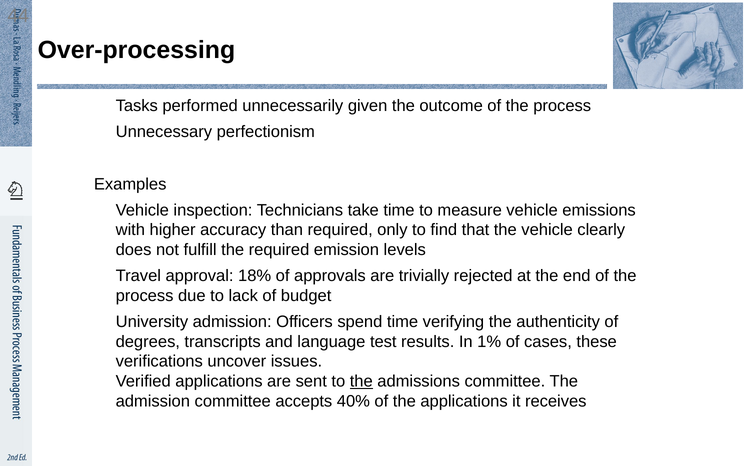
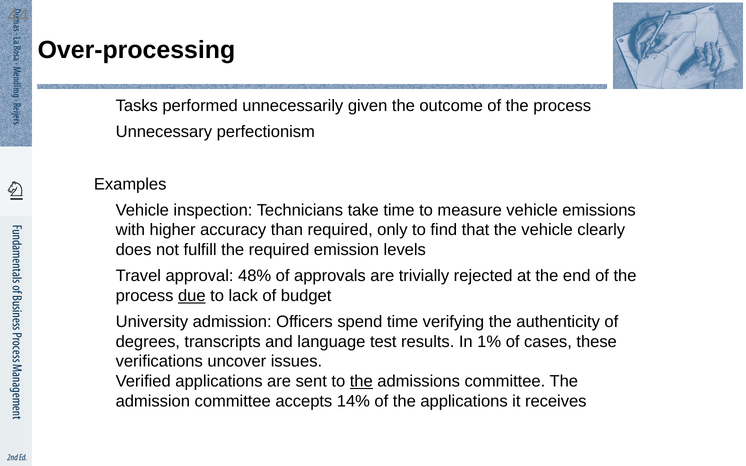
18%: 18% -> 48% (255, 276)
due underline: none -> present (192, 296)
40%: 40% -> 14% (353, 401)
